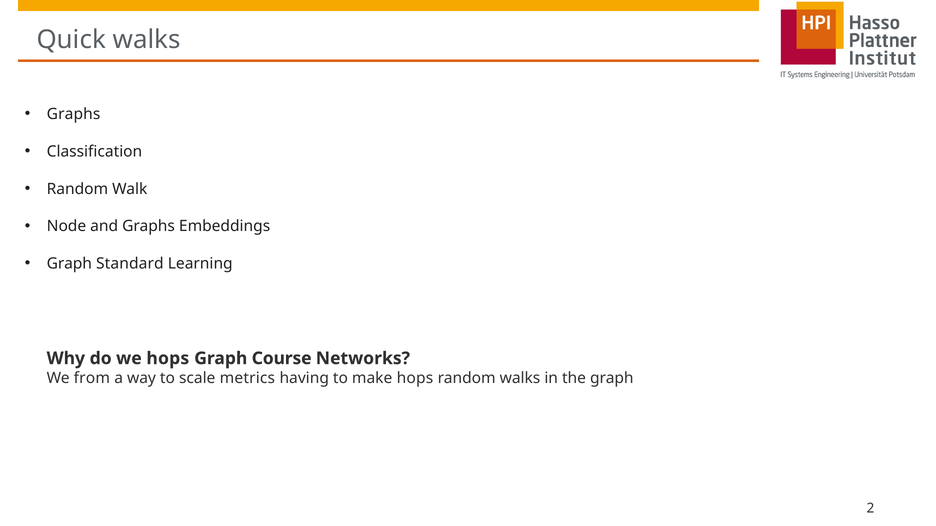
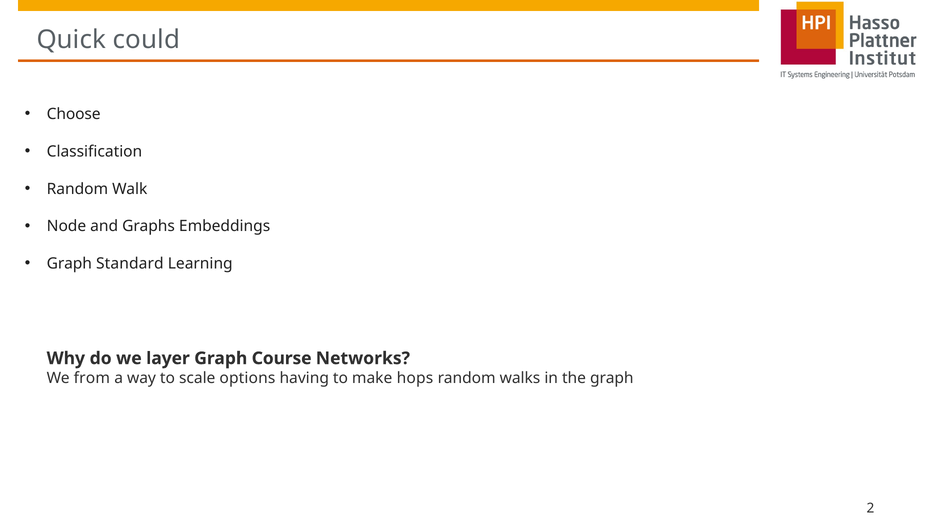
Quick walks: walks -> could (147, 40)
Graphs: Graphs -> Choose (74, 114)
we hops: hops -> layer (168, 359)
metrics: metrics -> options (247, 378)
